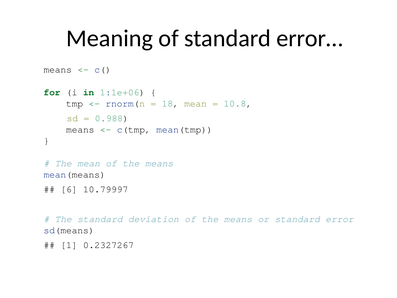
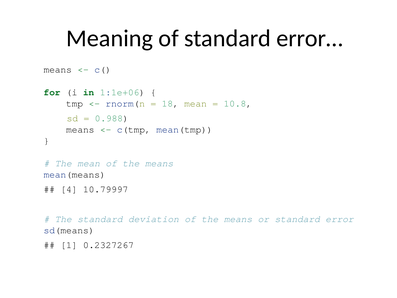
6: 6 -> 4 (69, 189)
